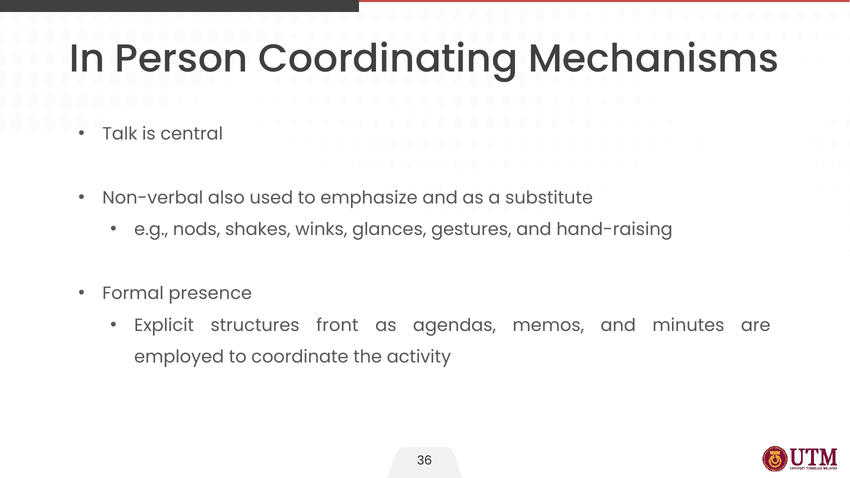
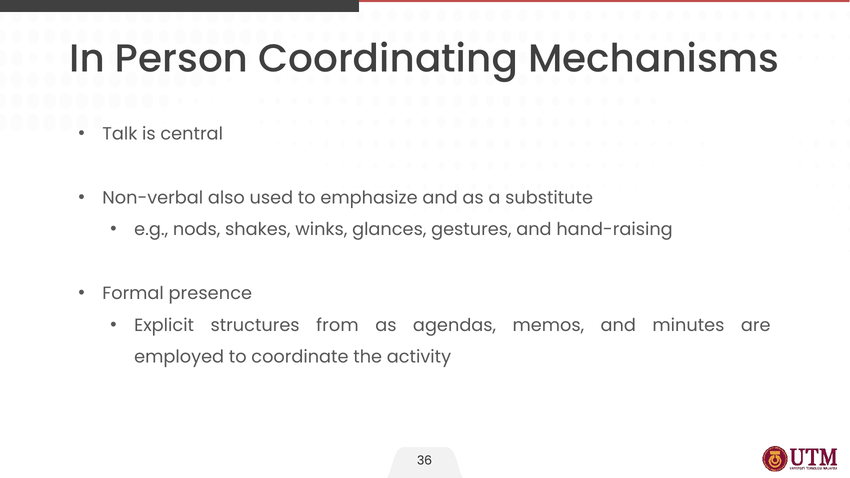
front: front -> from (337, 325)
